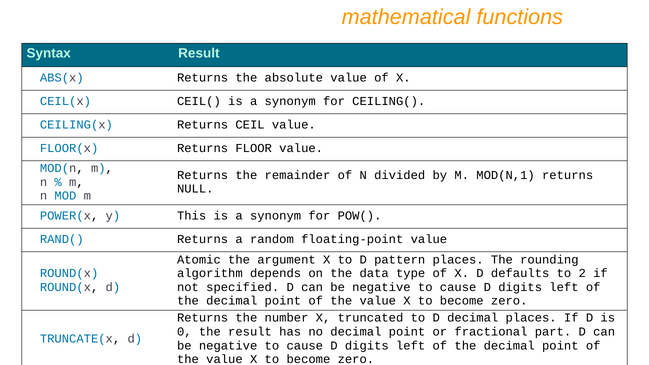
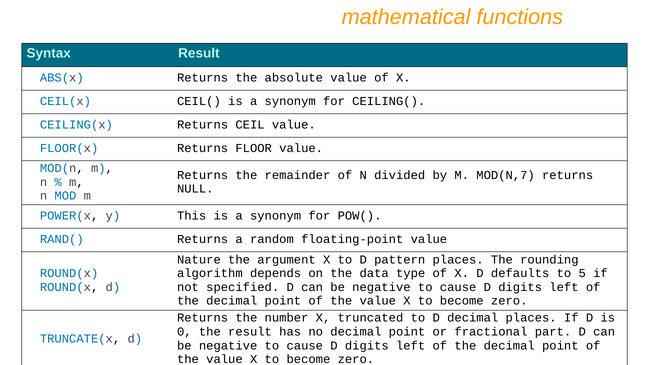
MOD(N,1: MOD(N,1 -> MOD(N,7 (506, 175)
Atomic: Atomic -> Nature (199, 260)
2: 2 -> 5 (582, 273)
